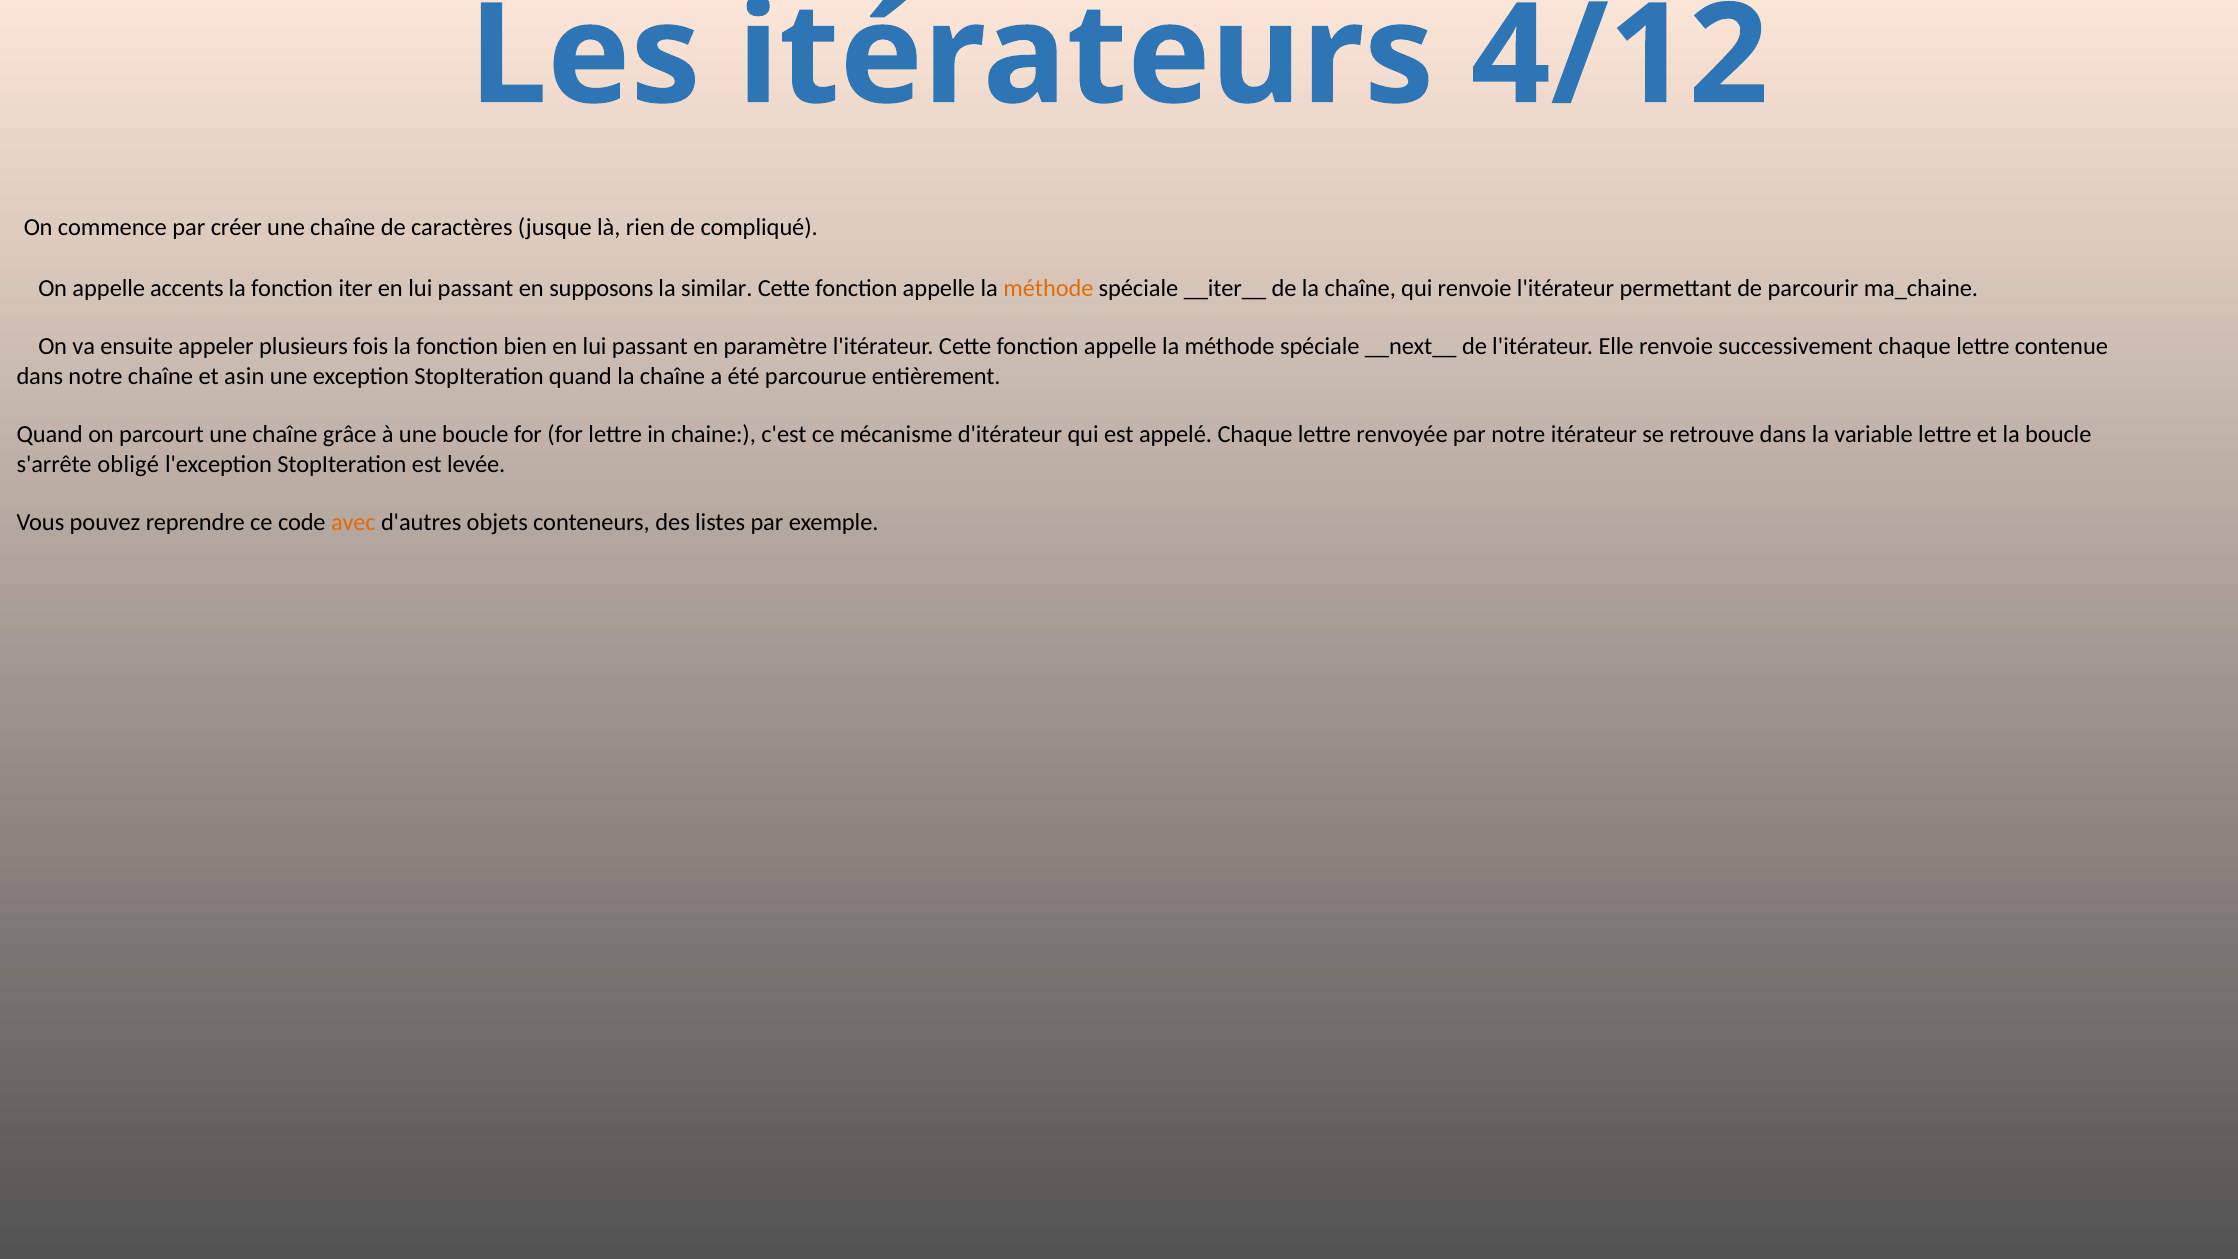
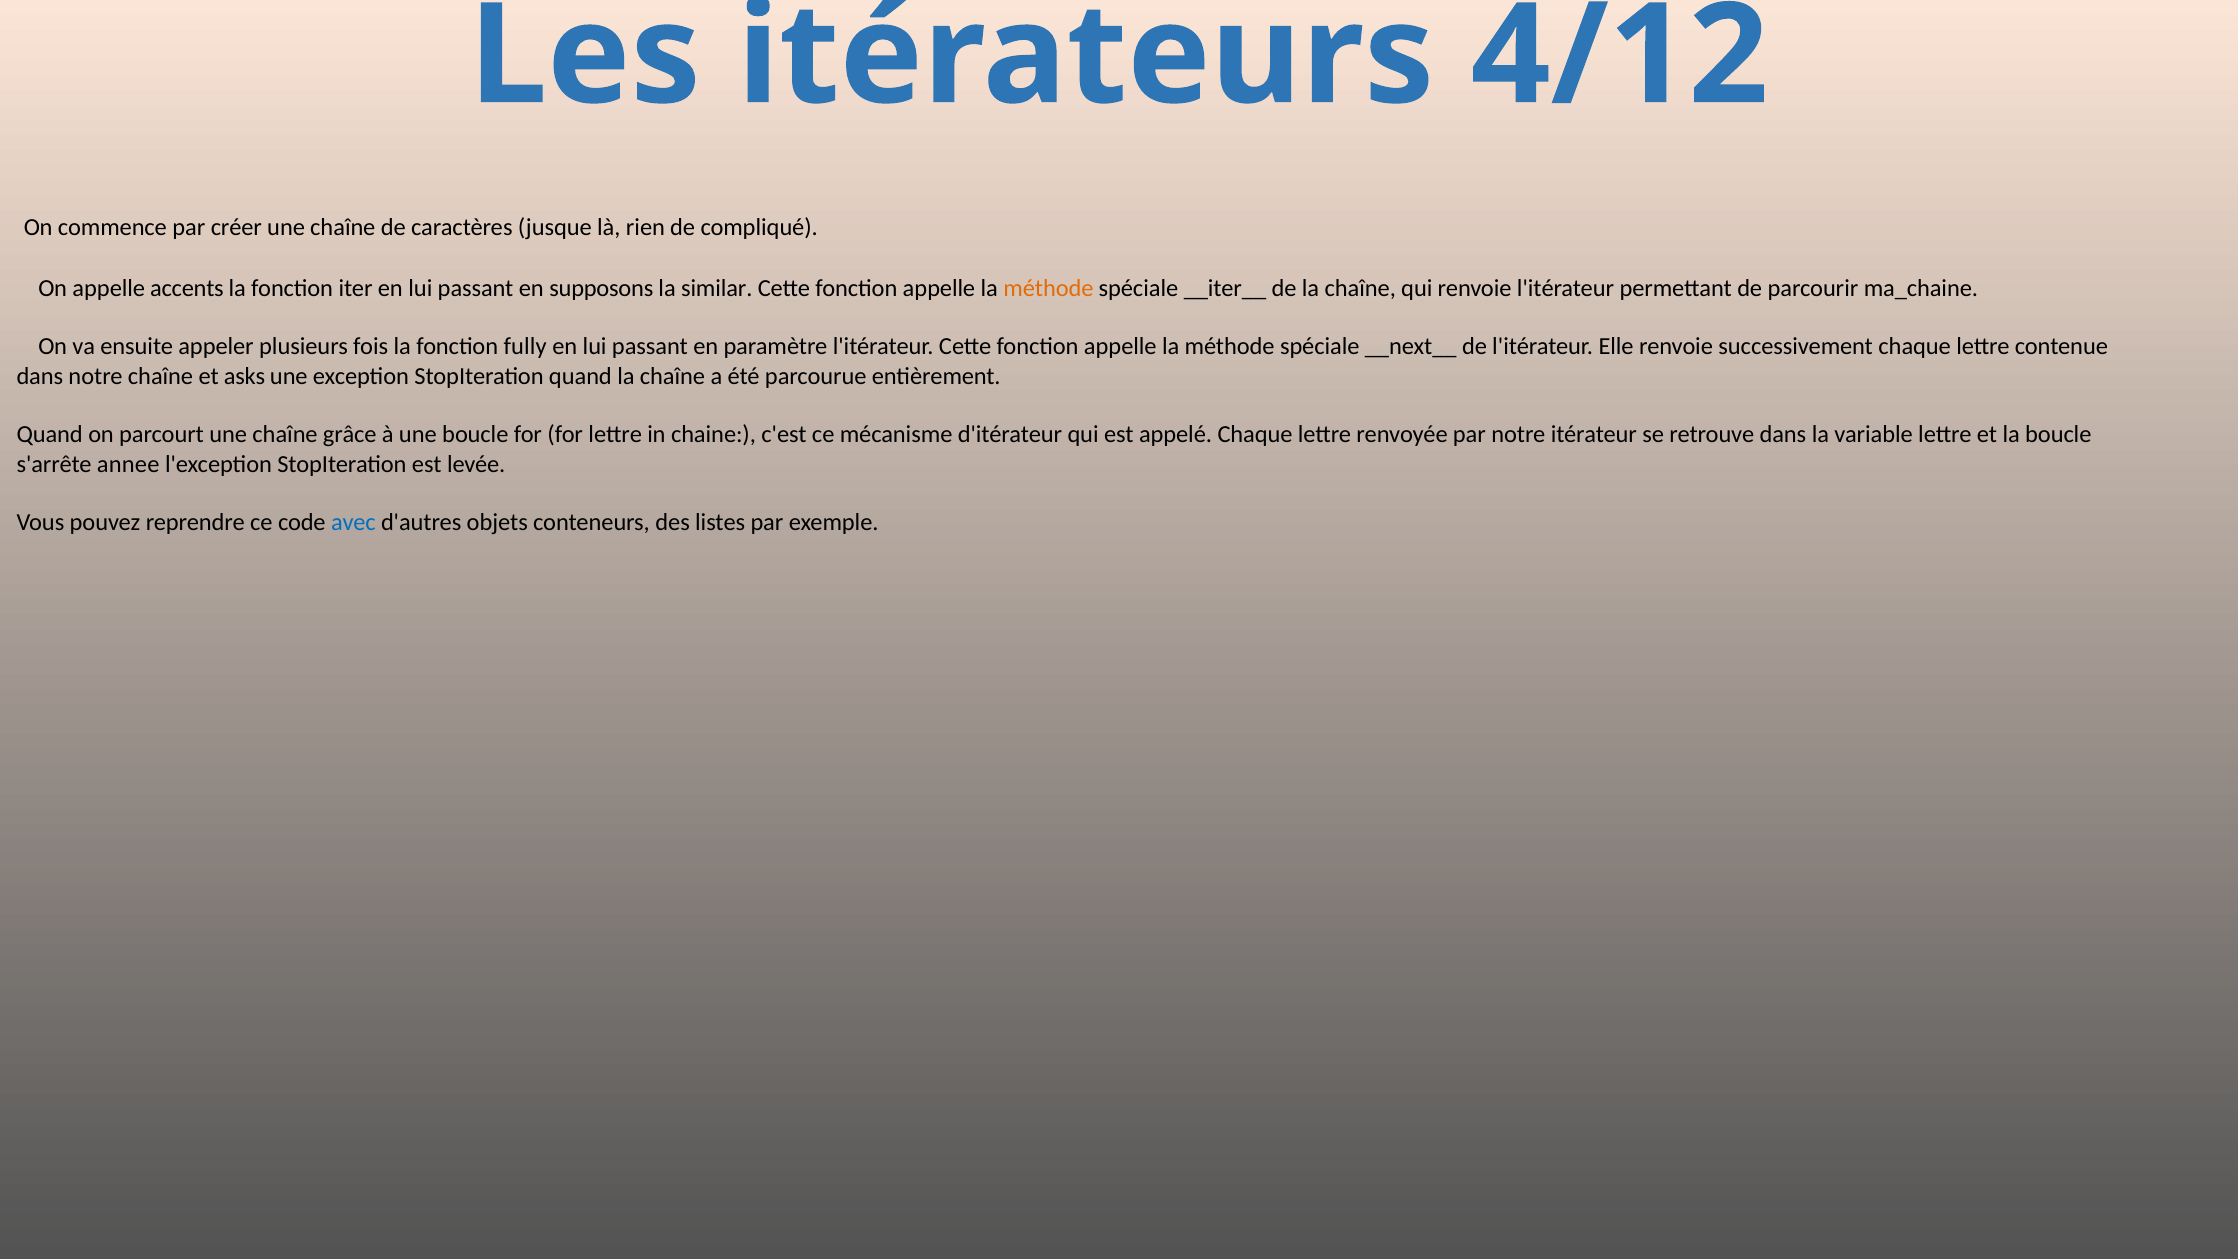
bien: bien -> fully (525, 347)
asin: asin -> asks (245, 376)
obligé: obligé -> annee (128, 464)
avec colour: orange -> blue (353, 523)
